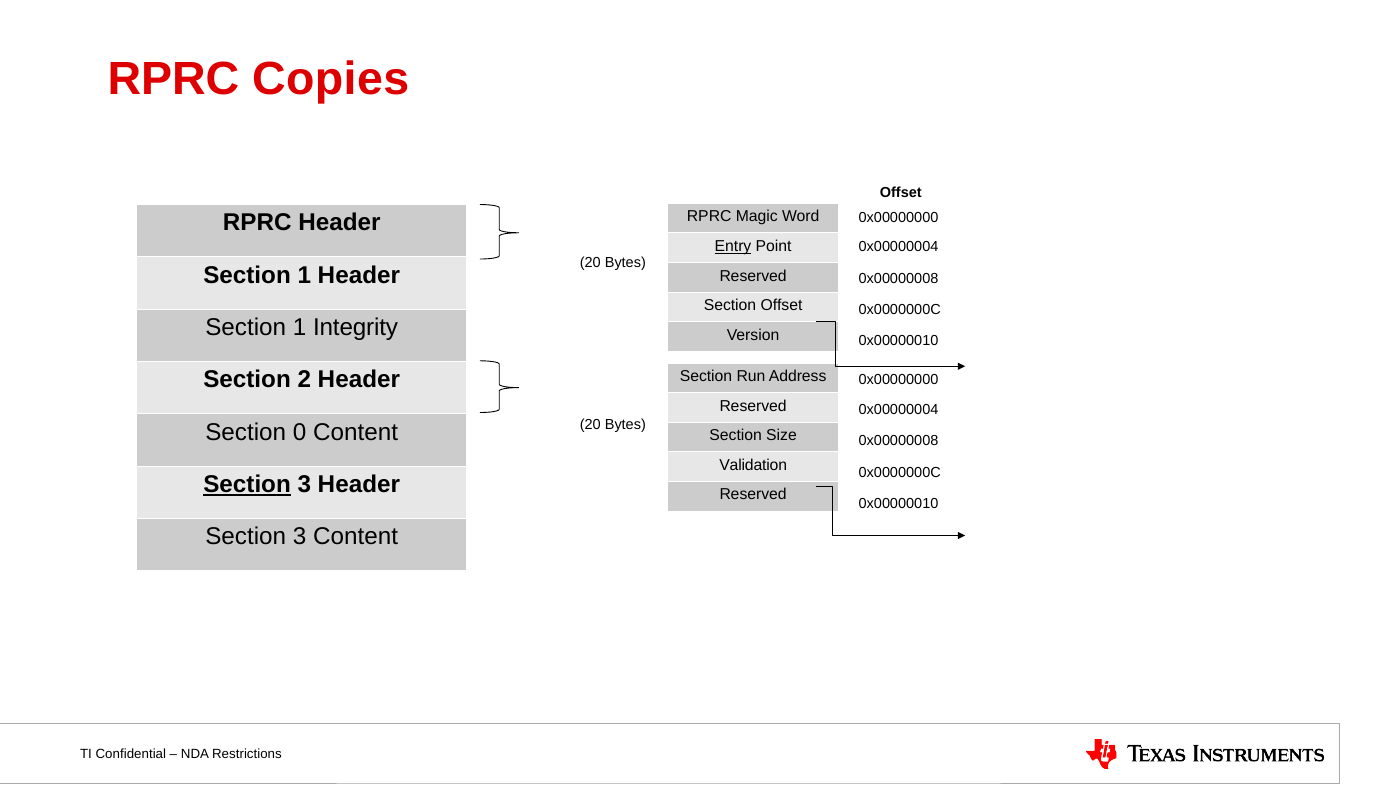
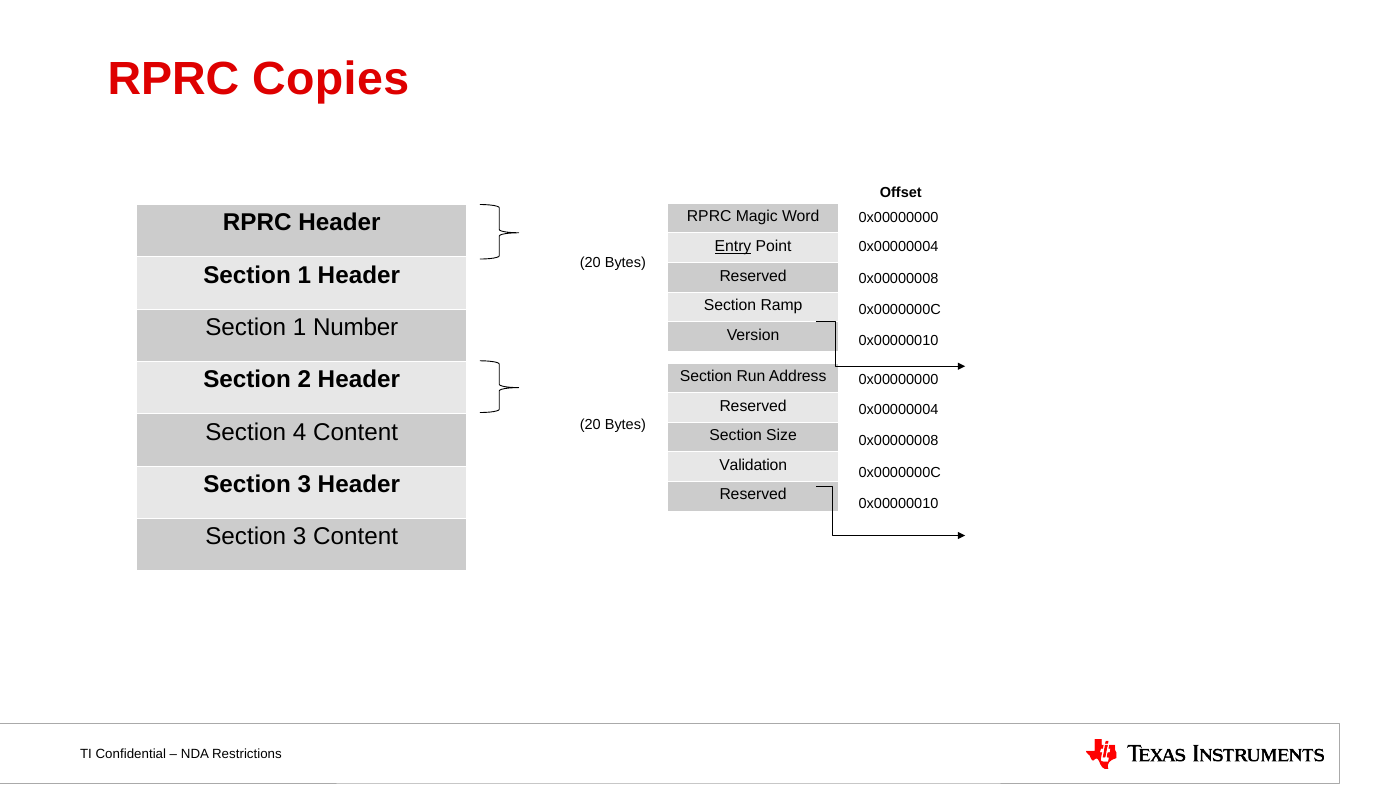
Section Offset: Offset -> Ramp (781, 305)
Integrity: Integrity -> Number (356, 327)
0: 0 -> 4 (300, 432)
Section underline: present -> none (247, 484)
